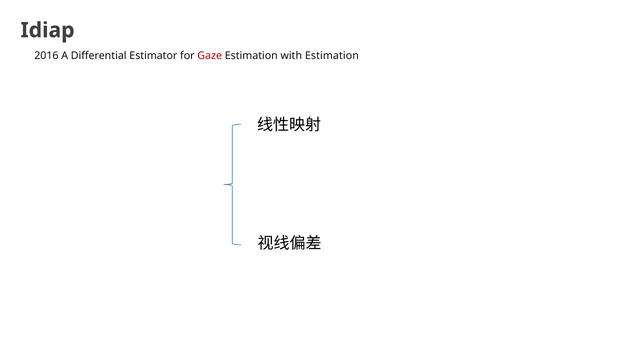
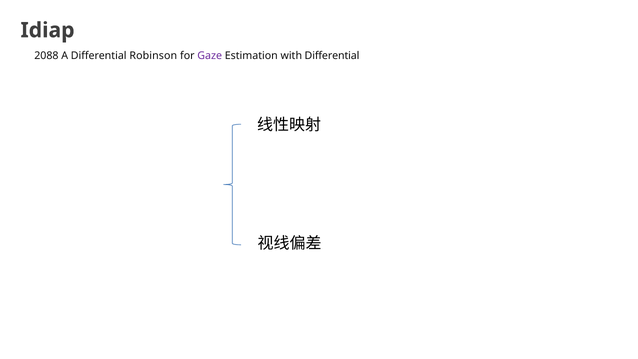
2016: 2016 -> 2088 (46, 56)
Estimator: Estimator -> Robinson (153, 56)
Gaze colour: red -> purple (210, 56)
with Estimation: Estimation -> Differential (332, 56)
